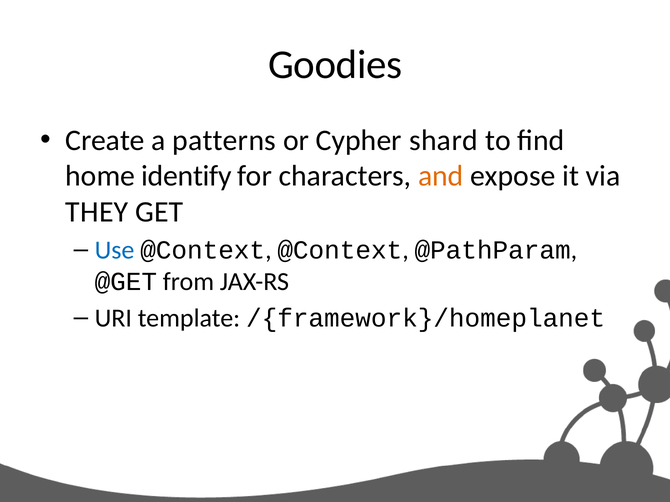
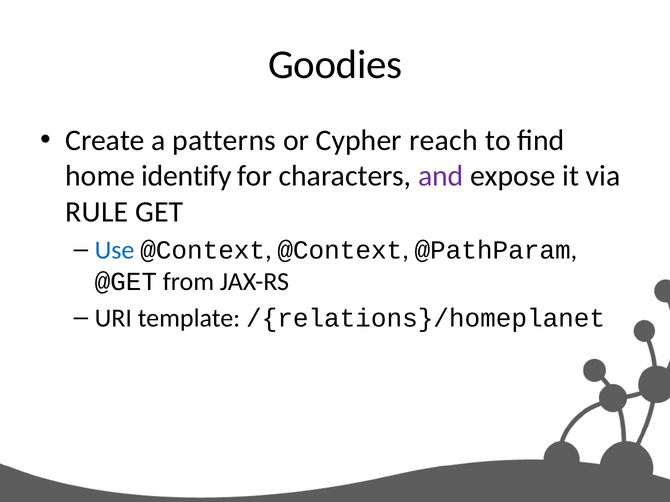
shard: shard -> reach (443, 141)
and colour: orange -> purple (441, 176)
THEY: THEY -> RULE (97, 212)
/{framework}/homeplanet: /{framework}/homeplanet -> /{relations}/homeplanet (426, 318)
